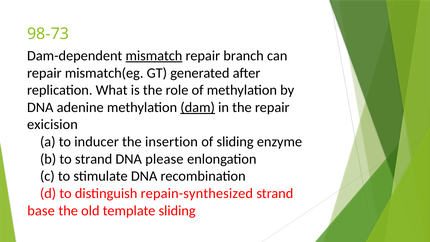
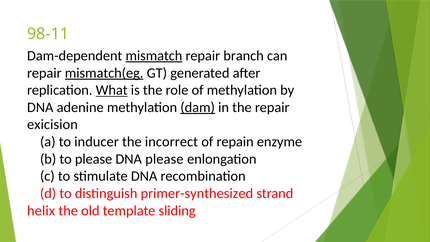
98-73: 98-73 -> 98-11 (48, 34)
mismatch(eg underline: none -> present (104, 73)
What underline: none -> present (112, 90)
insertion: insertion -> incorrect (171, 142)
of sliding: sliding -> repain (235, 142)
to strand: strand -> please (94, 159)
repain-synthesized: repain-synthesized -> primer-synthesized (197, 193)
base: base -> helix (41, 211)
